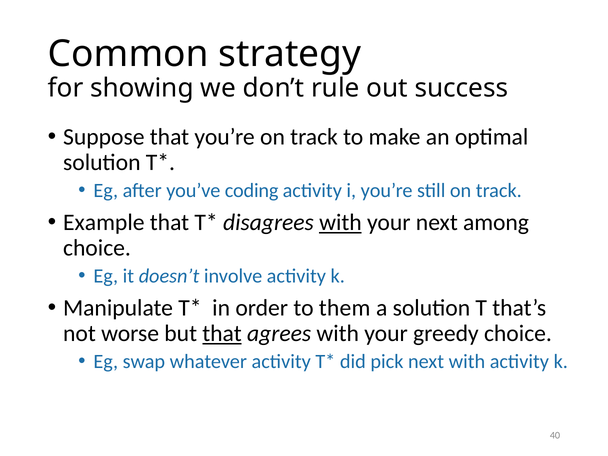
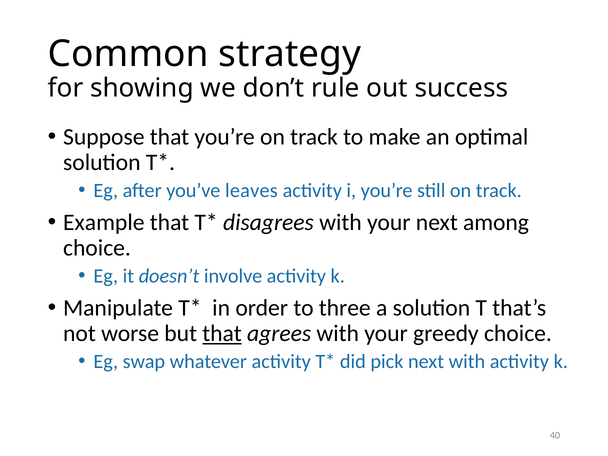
coding: coding -> leaves (251, 190)
with underline: present -> none (340, 223)
them: them -> three (345, 308)
